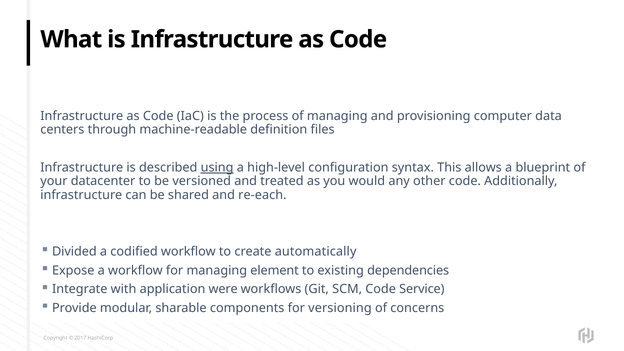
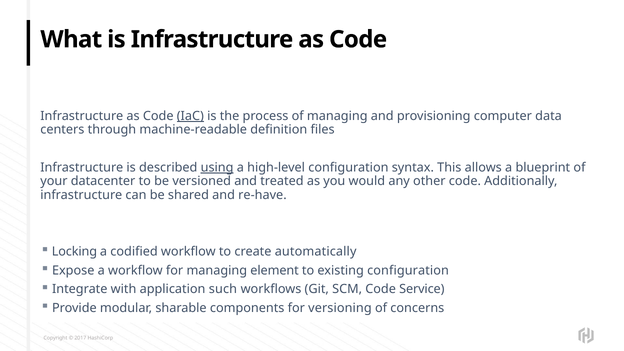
IaC underline: none -> present (190, 116)
re-each: re-each -> re-have (262, 195)
Divided: Divided -> Locking (74, 251)
existing dependencies: dependencies -> configuration (408, 270)
were: were -> such (223, 289)
